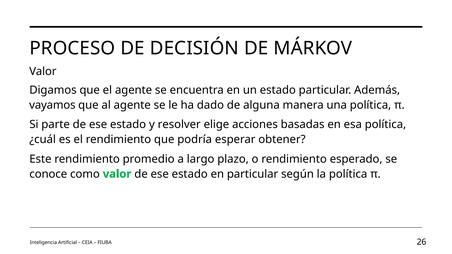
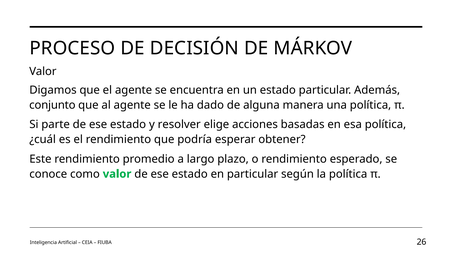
vayamos: vayamos -> conjunto (52, 105)
